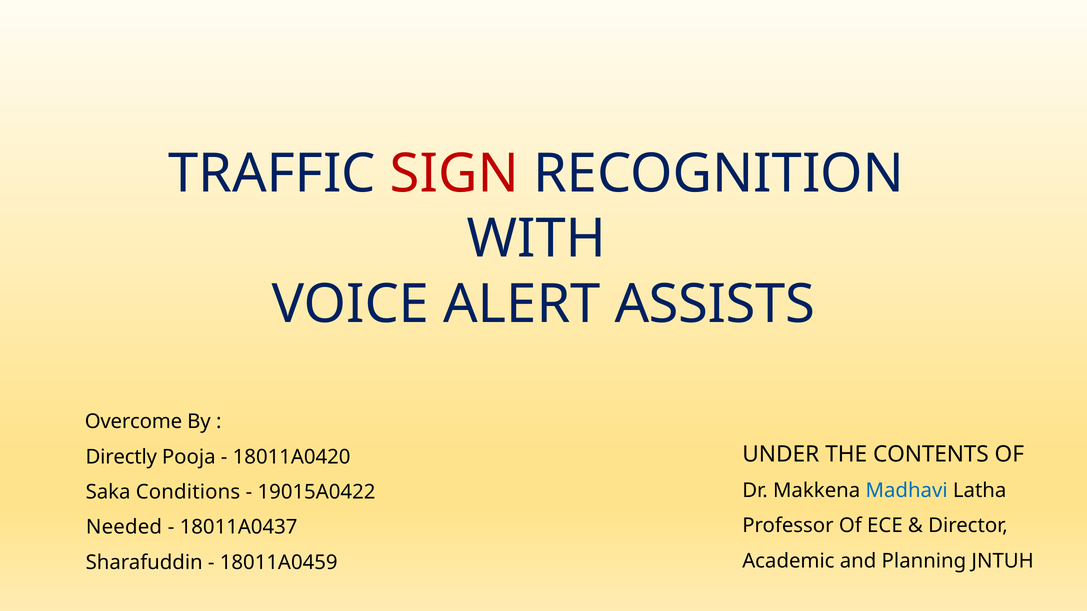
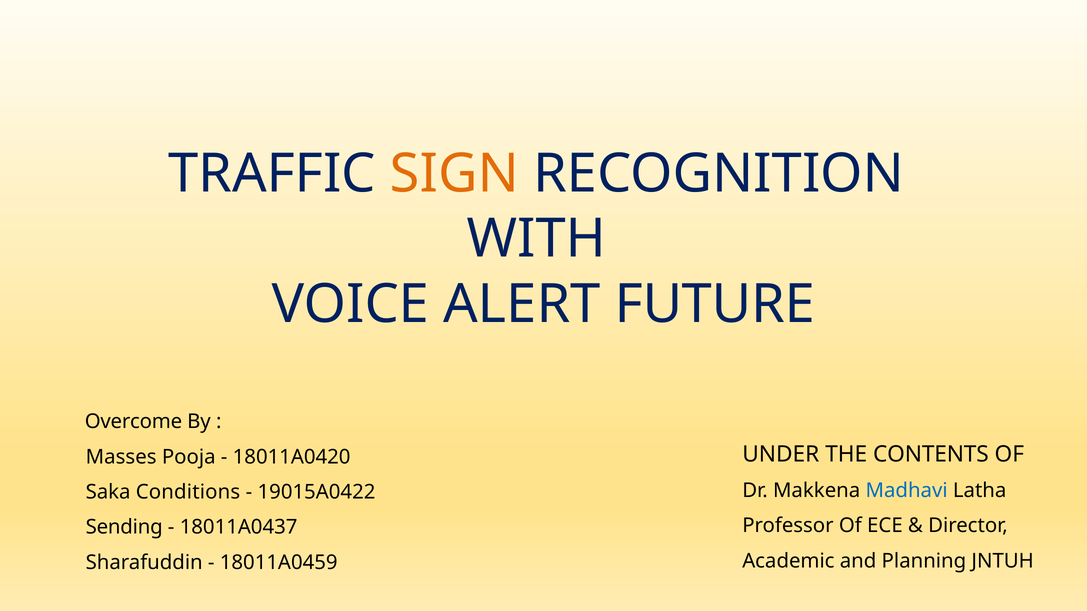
SIGN colour: red -> orange (454, 174)
ASSISTS: ASSISTS -> FUTURE (715, 304)
Directly: Directly -> Masses (121, 457)
Needed: Needed -> Sending (124, 528)
